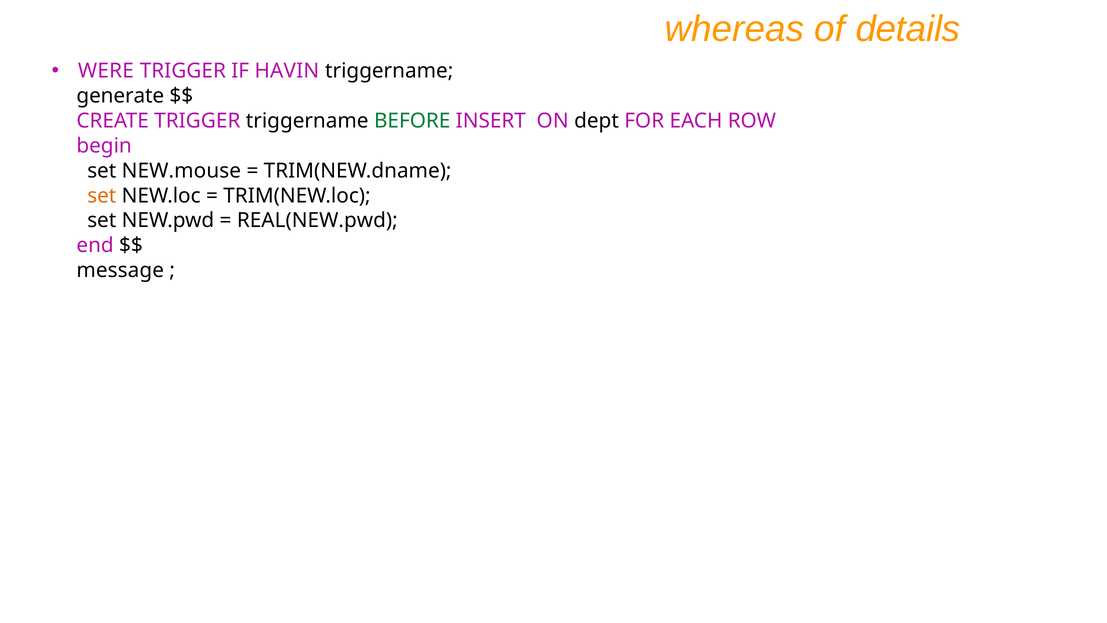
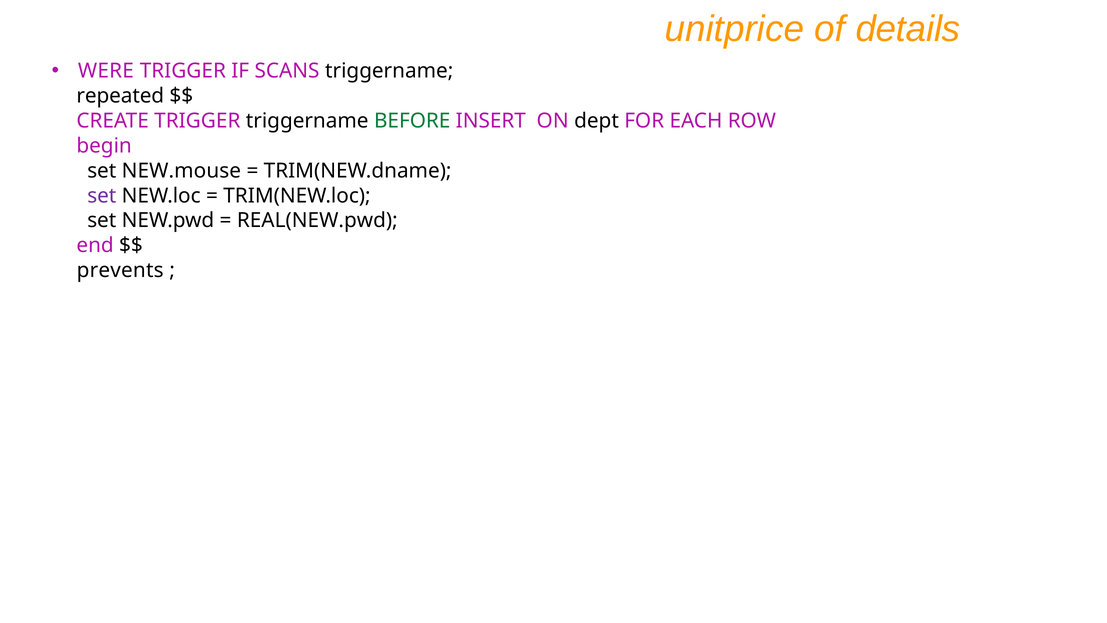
whereas: whereas -> unitprice (734, 29)
HAVIN: HAVIN -> SCANS (287, 71)
generate: generate -> repeated (120, 96)
set colour: orange -> purple (102, 196)
message: message -> prevents (120, 270)
